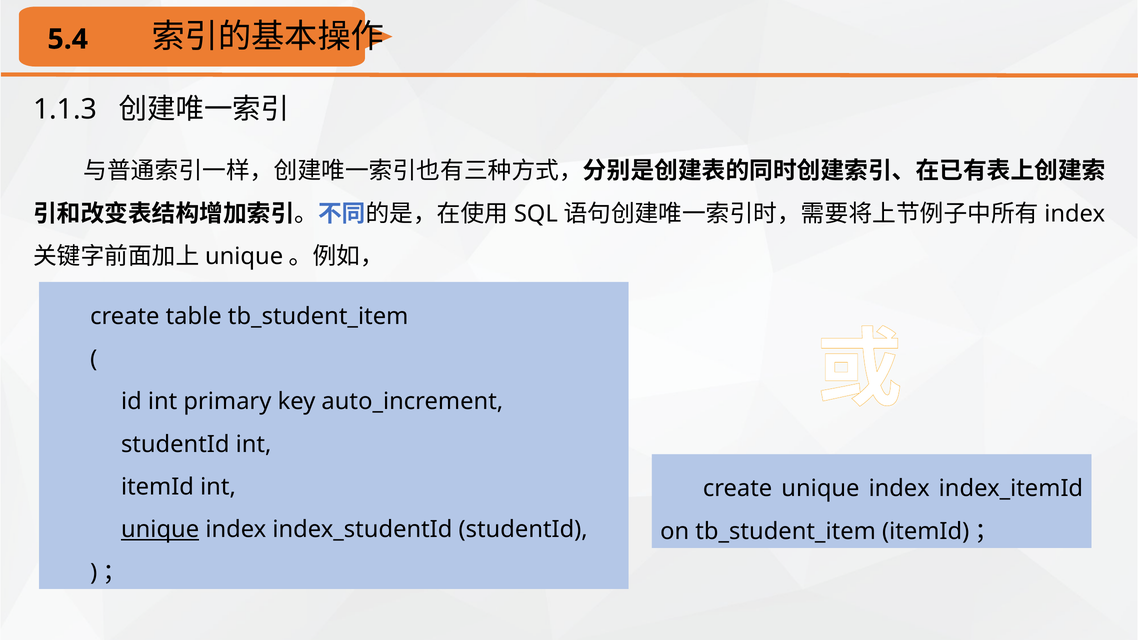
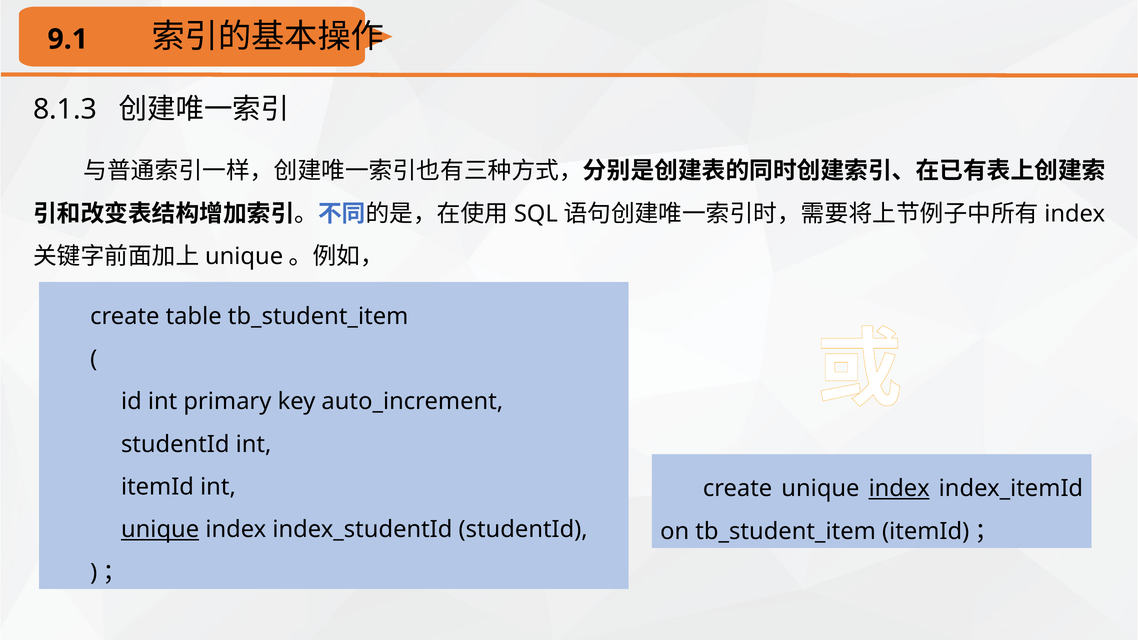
5.4: 5.4 -> 9.1 (68, 39)
1.1.3: 1.1.3 -> 8.1.3 (65, 109)
index underline: none -> present (899, 489)
